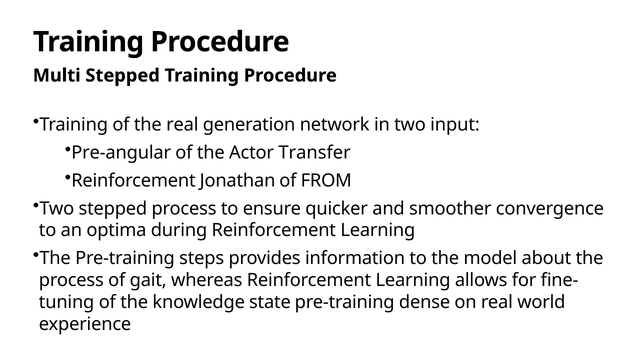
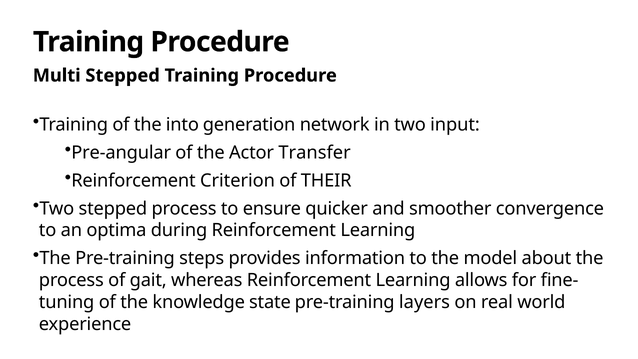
the real: real -> into (182, 125)
Jonathan: Jonathan -> Criterion (238, 181)
FROM: FROM -> THEIR (326, 181)
dense: dense -> layers (424, 302)
